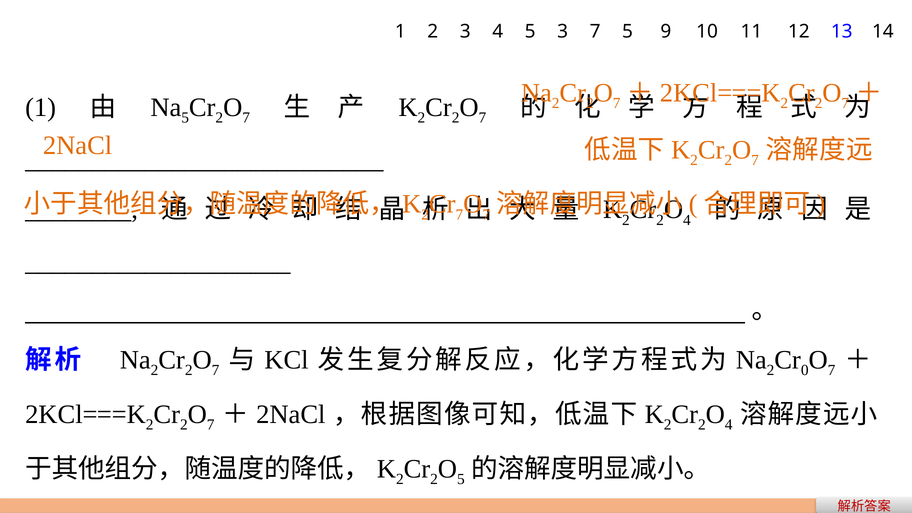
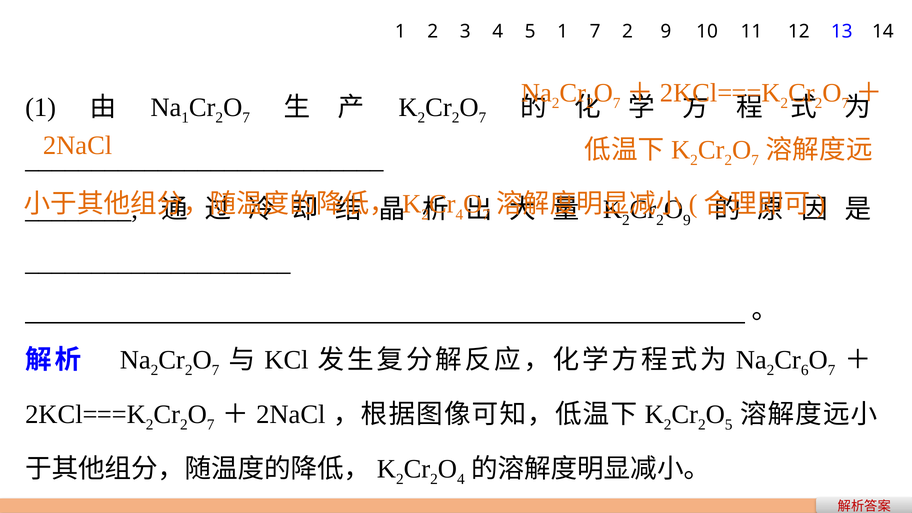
5 3: 3 -> 1 (563, 31)
7 5: 5 -> 2 (628, 31)
5: 5 -> 1 (185, 118)
7: 7 -> 4 (459, 215)
4: 4 -> 9 (687, 220)
0: 0 -> 6 (805, 370)
4: 4 -> 5 (729, 425)
5: 5 -> 4 (461, 479)
